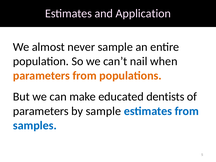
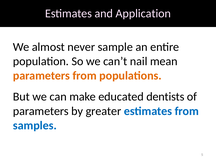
when: when -> mean (164, 61)
by sample: sample -> greater (103, 111)
